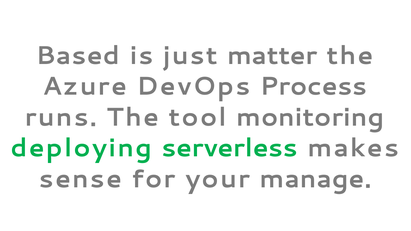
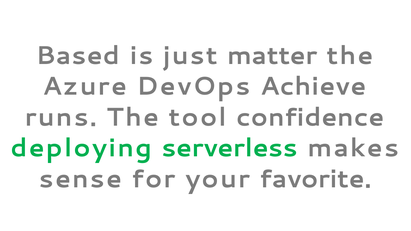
Process: Process -> Achieve (313, 87)
monitoring: monitoring -> confidence (310, 117)
manage: manage -> favorite (316, 179)
